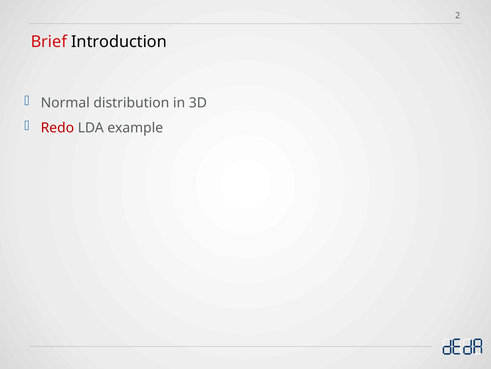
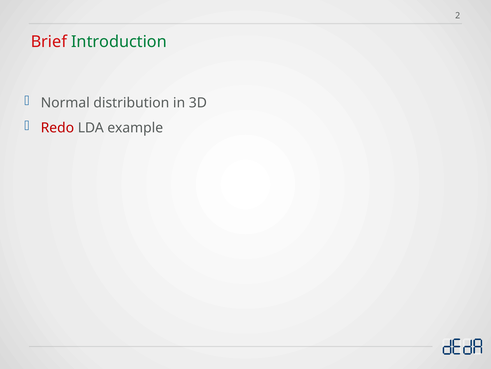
Introduction colour: black -> green (119, 42)
